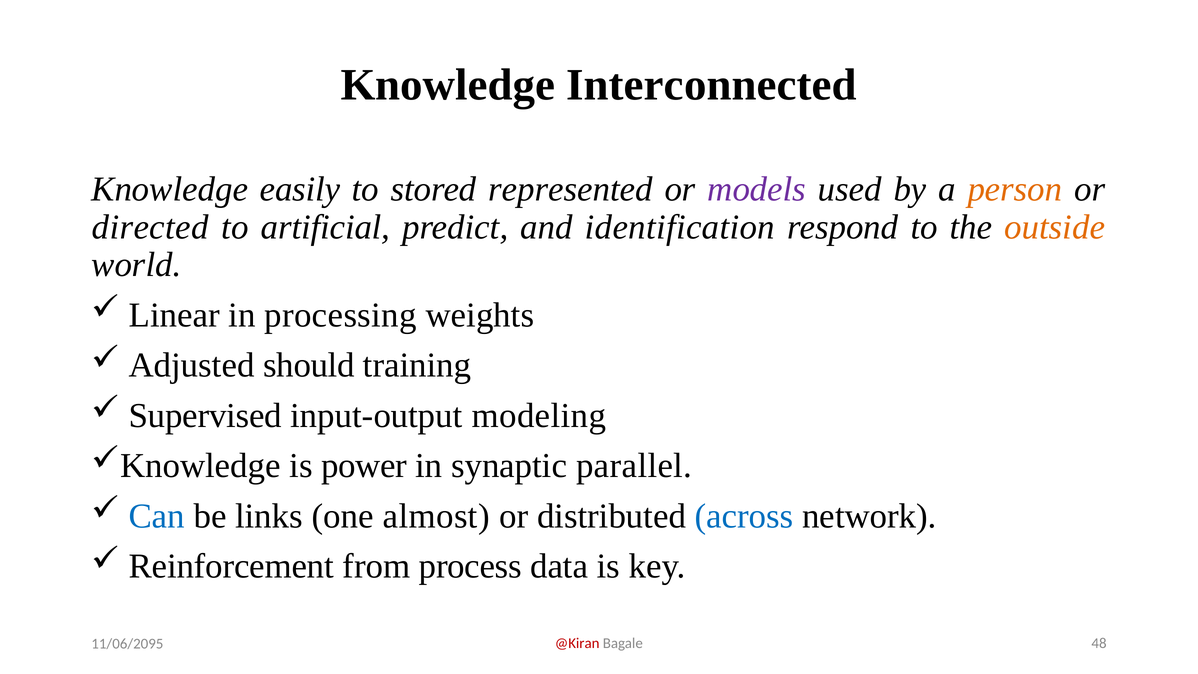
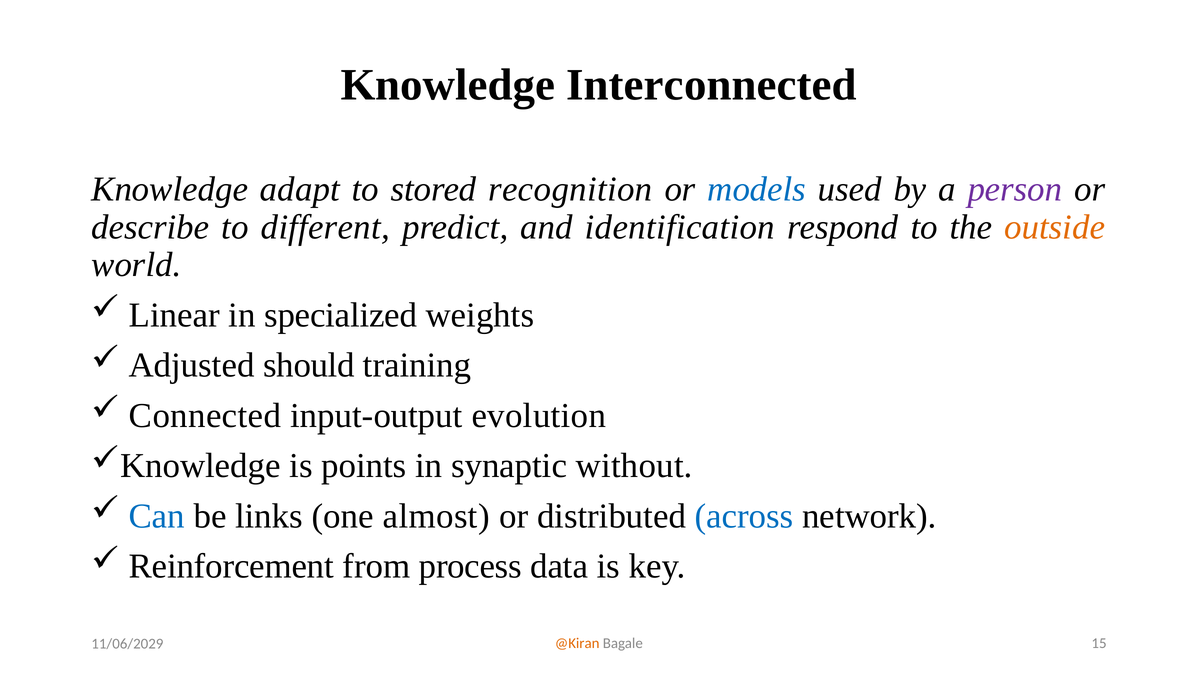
easily: easily -> adapt (300, 189)
represented: represented -> recognition (570, 189)
models colour: purple -> blue (757, 189)
person colour: orange -> purple (1015, 189)
directed: directed -> describe (150, 227)
artificial: artificial -> different (325, 227)
processing: processing -> specialized (341, 315)
Supervised: Supervised -> Connected (205, 415)
modeling: modeling -> evolution (539, 415)
power: power -> points (364, 466)
parallel: parallel -> without (634, 466)
@Kiran colour: red -> orange (577, 643)
48: 48 -> 15 (1099, 643)
11/06/2095: 11/06/2095 -> 11/06/2029 (127, 644)
